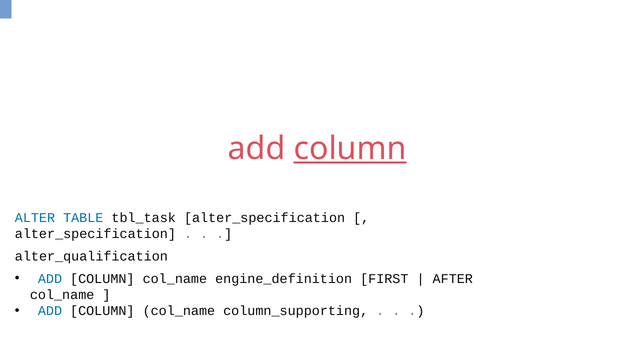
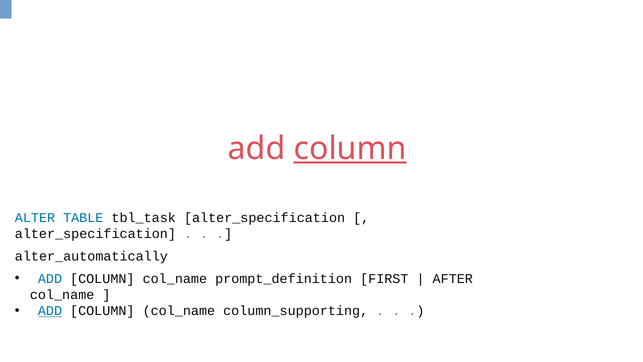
alter_qualification: alter_qualification -> alter_automatically (91, 256)
engine_definition: engine_definition -> prompt_definition (284, 278)
ADD underline: none -> present (50, 311)
